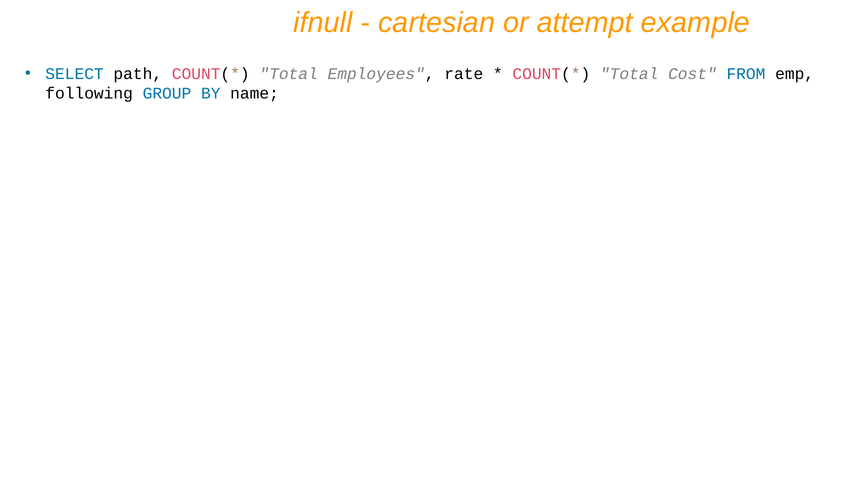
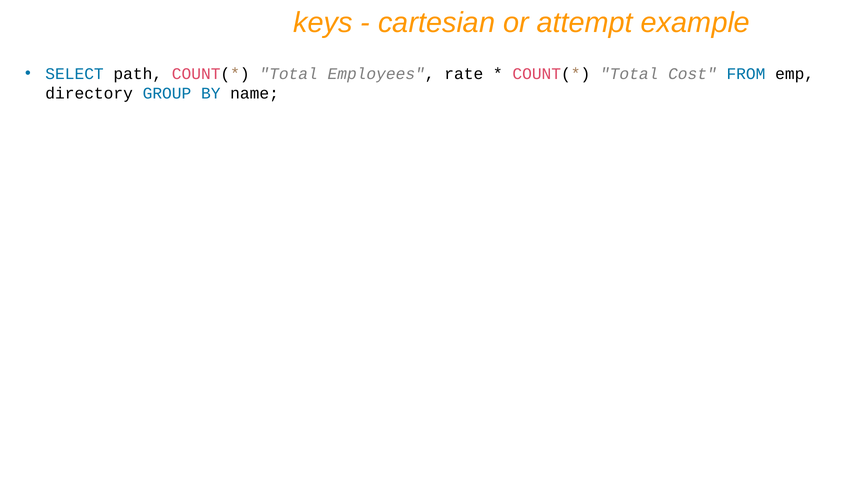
ifnull: ifnull -> keys (323, 23)
following: following -> directory (89, 93)
